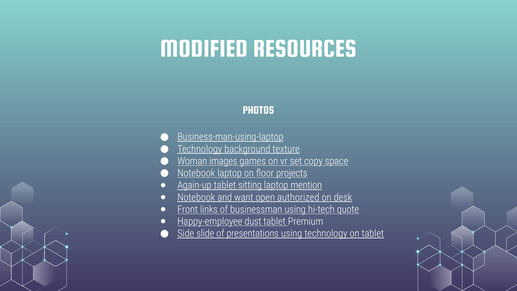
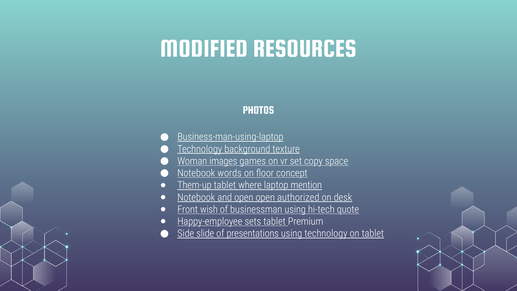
Notebook laptop: laptop -> words (230, 173)
projects: projects -> concept (292, 173)
Again-up: Again-up -> Them-up (194, 185)
sitting: sitting -> where (250, 185)
and want: want -> open (244, 197)
links: links -> wish (209, 209)
dust: dust -> sets (253, 221)
